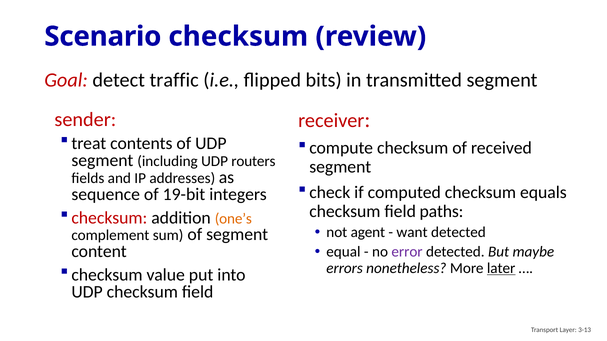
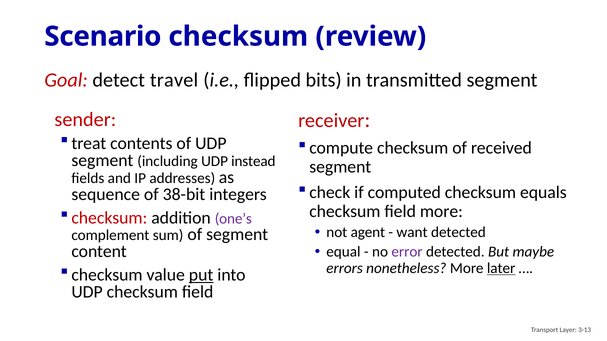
traffic: traffic -> travel (174, 80)
routers: routers -> instead (253, 162)
19-bit: 19-bit -> 38-bit (184, 195)
field paths: paths -> more (441, 212)
one’s colour: orange -> purple (233, 219)
put underline: none -> present (201, 275)
